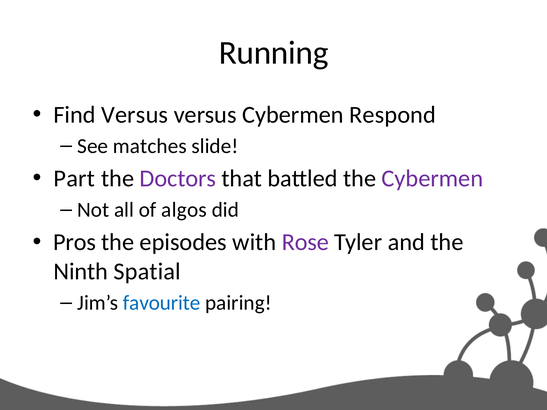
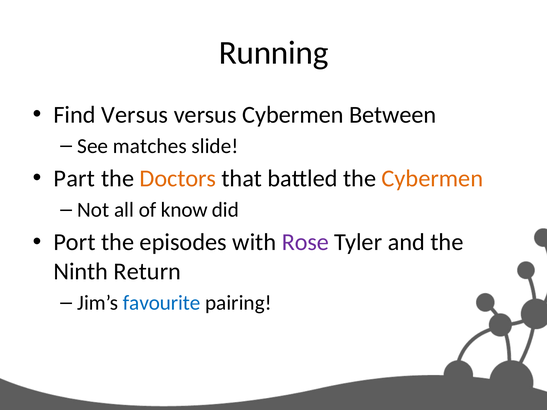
Respond: Respond -> Between (393, 115)
Doctors colour: purple -> orange (178, 179)
Cybermen colour: purple -> orange (432, 179)
algos: algos -> know (184, 210)
Pros: Pros -> Port (74, 242)
Spatial: Spatial -> Return (147, 272)
